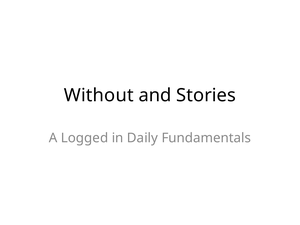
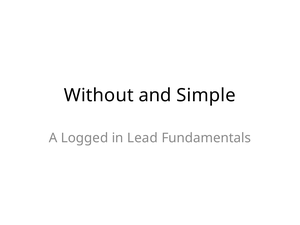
Stories: Stories -> Simple (206, 95)
Daily: Daily -> Lead (142, 138)
